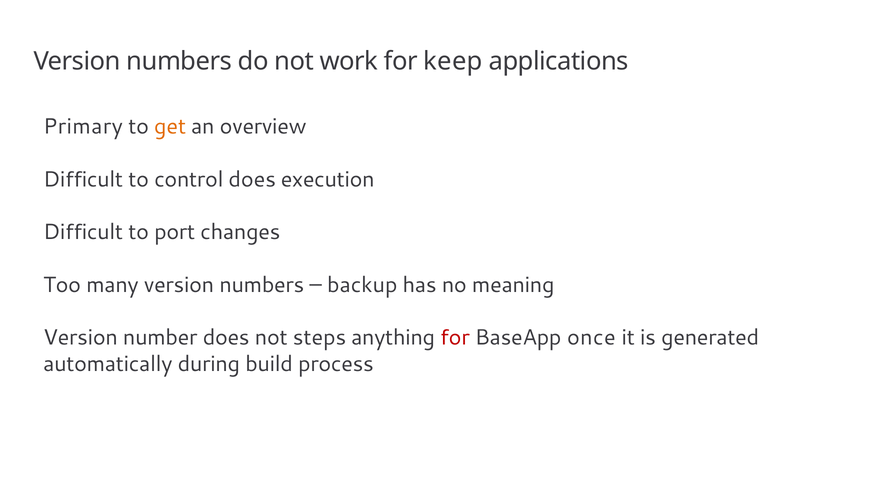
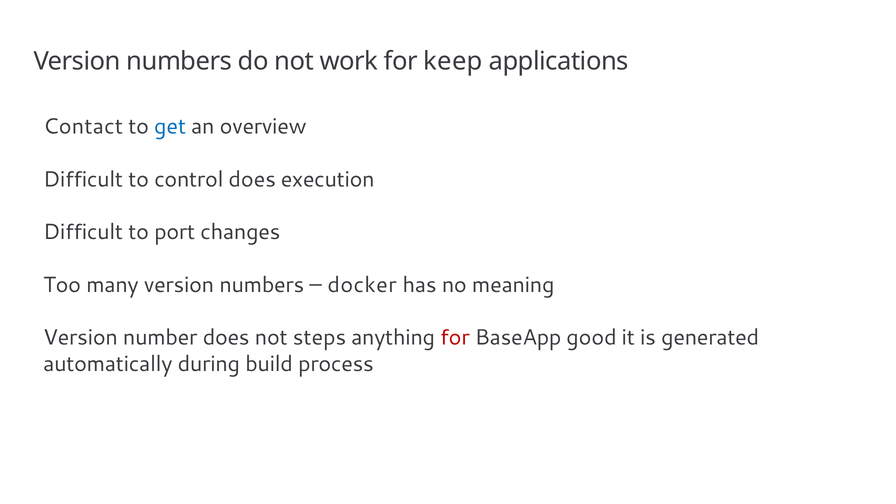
Primary: Primary -> Contact (83, 127)
get colour: orange -> blue (170, 127)
backup: backup -> docker (362, 285)
once: once -> good (592, 338)
